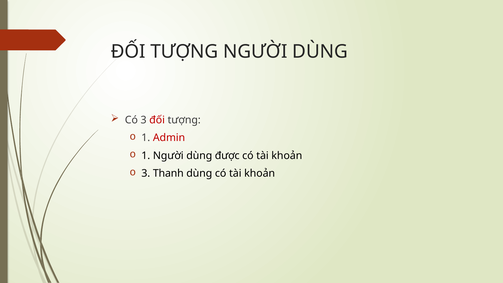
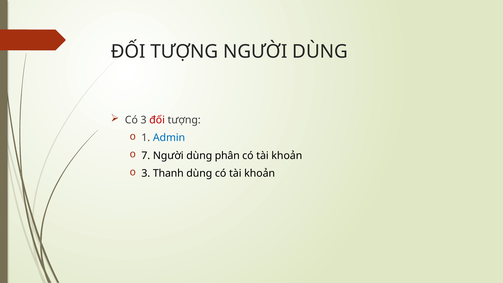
Admin colour: red -> blue (169, 138)
1: 1 -> 7 (146, 156)
được: được -> phân (227, 156)
